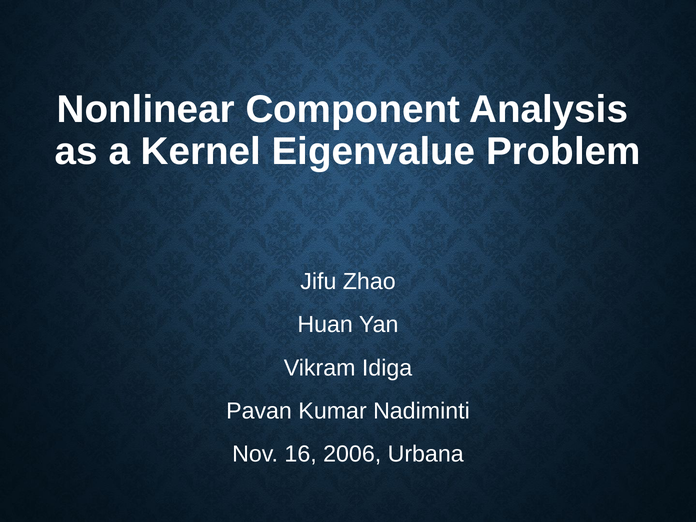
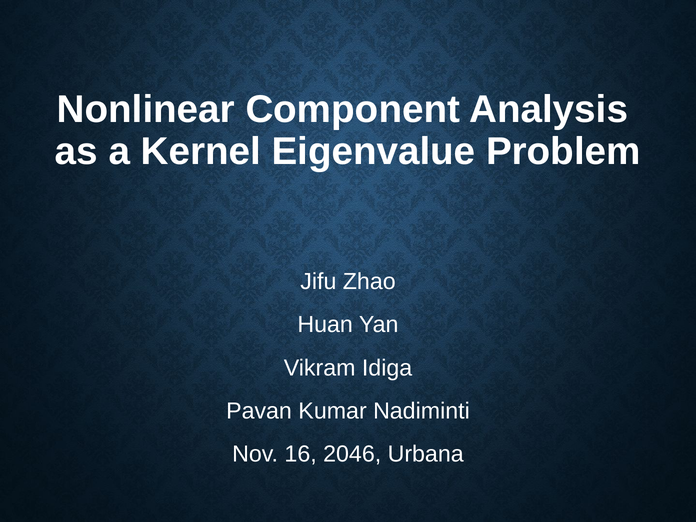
2006: 2006 -> 2046 (352, 454)
